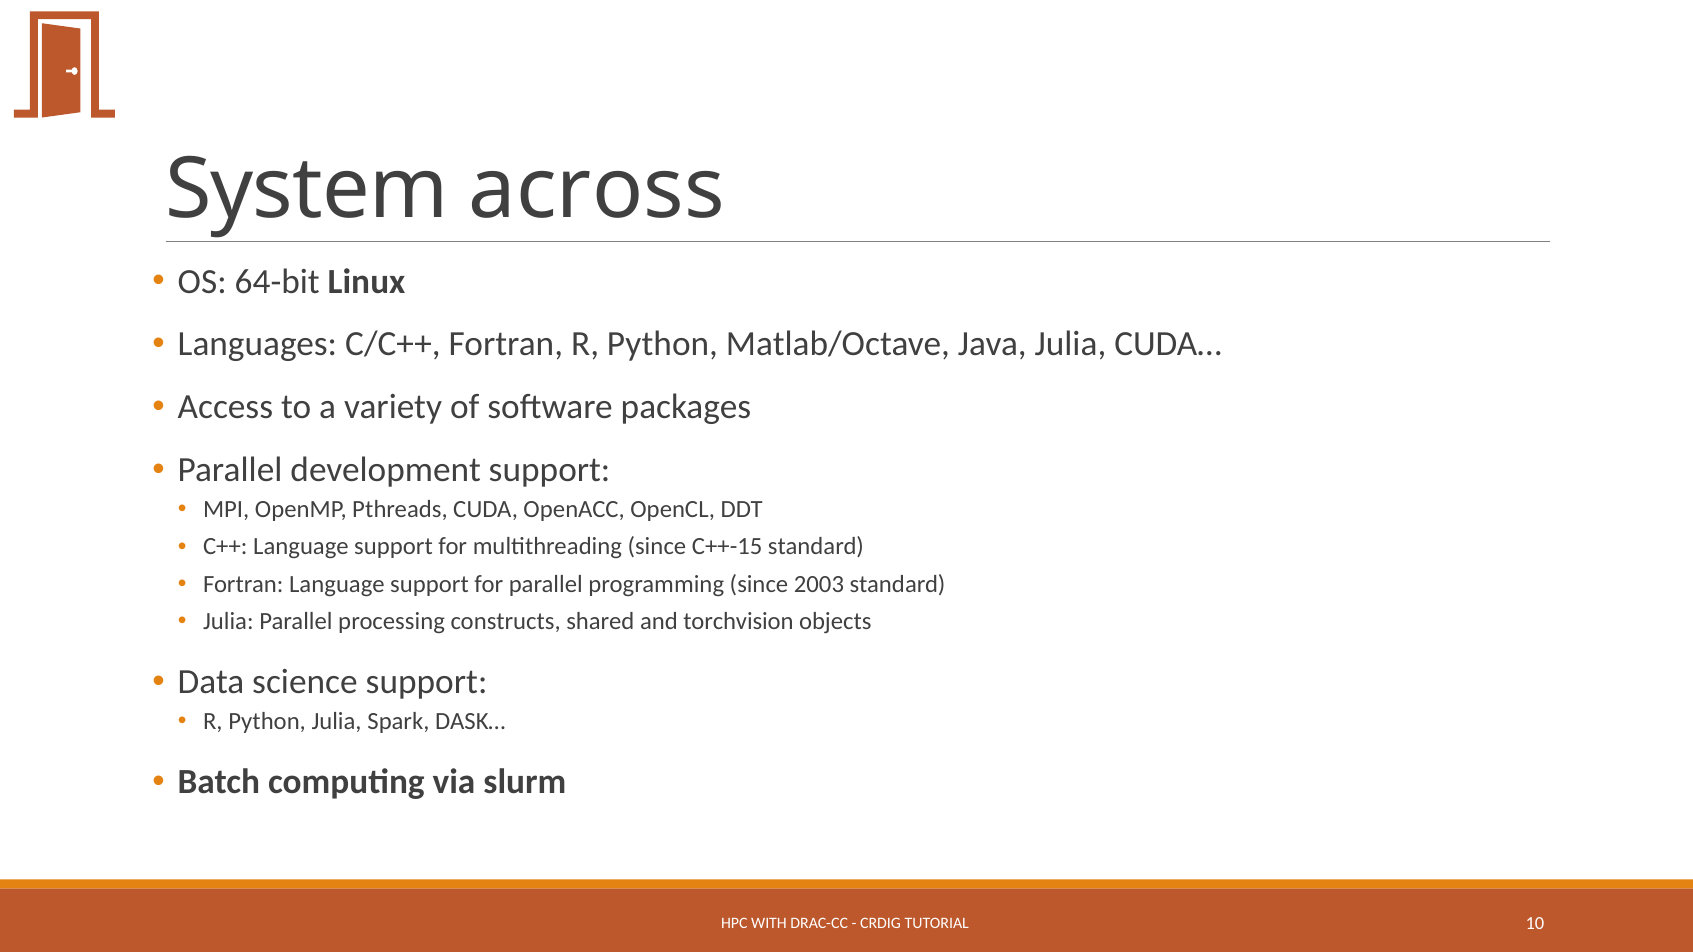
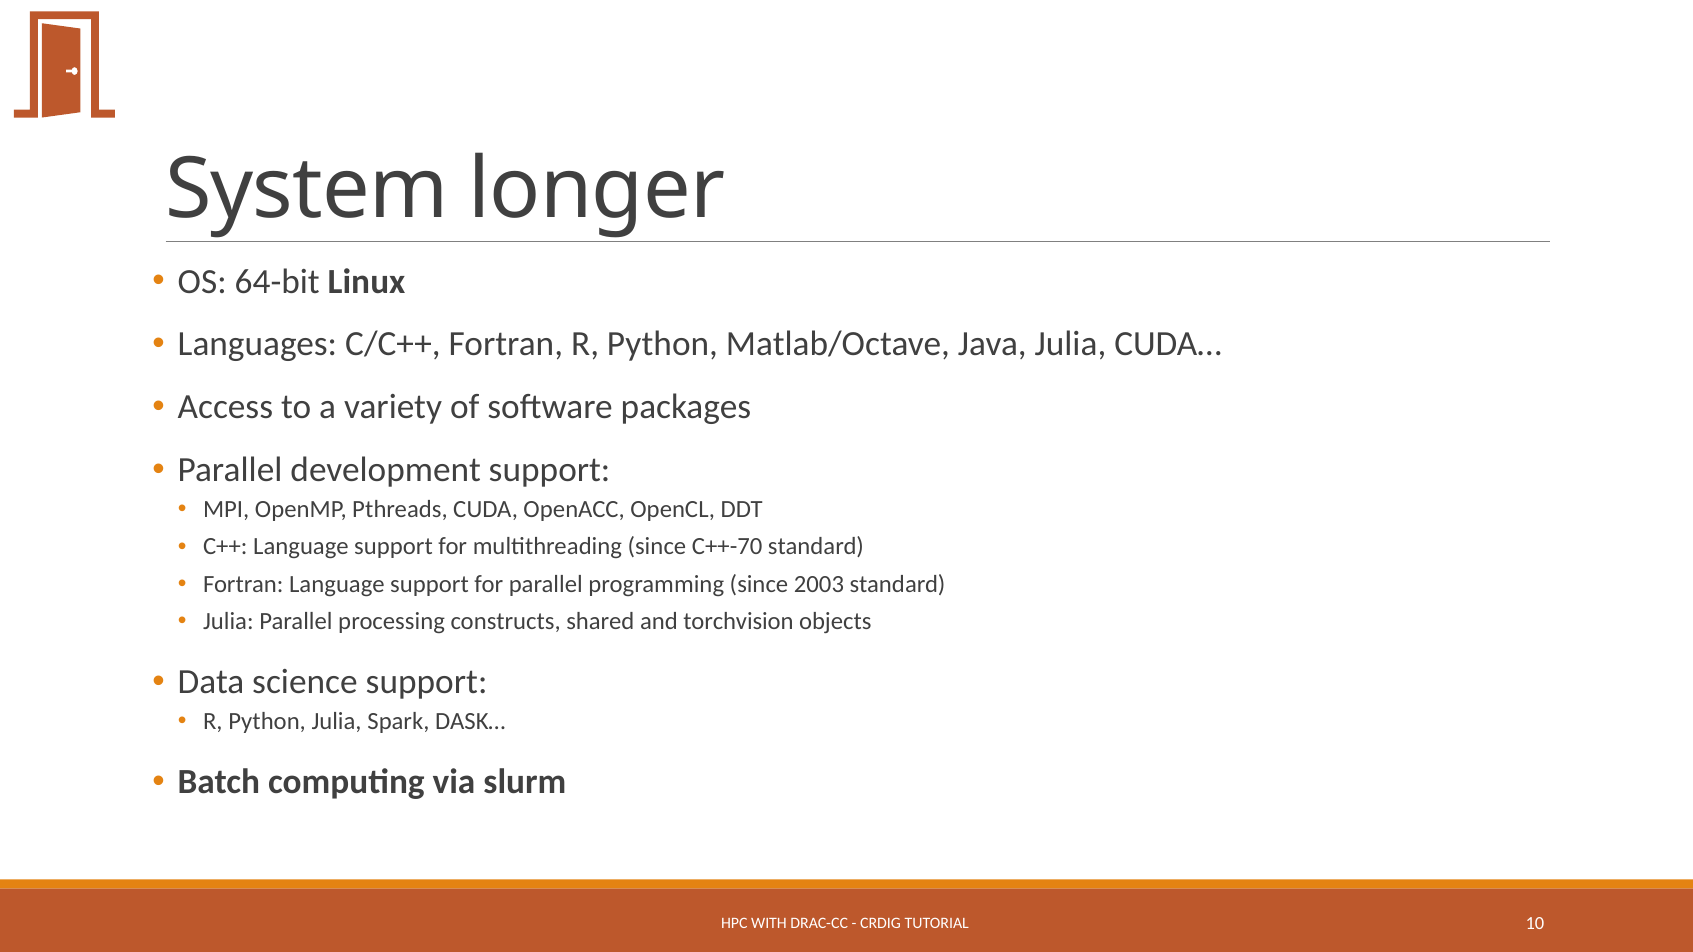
across: across -> longer (597, 190)
C++-15: C++-15 -> C++-70 (727, 547)
